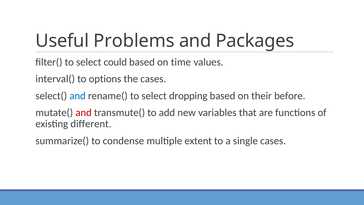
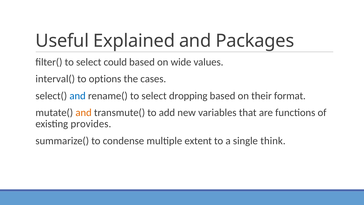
Problems: Problems -> Explained (134, 41)
time: time -> wide (181, 62)
before: before -> format (290, 96)
and colour: red -> orange (84, 112)
different: different -> provides (91, 124)
single cases: cases -> think (273, 141)
